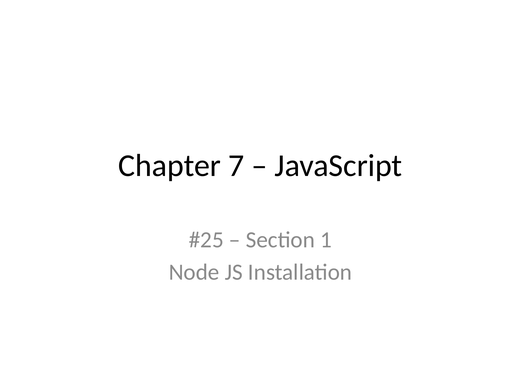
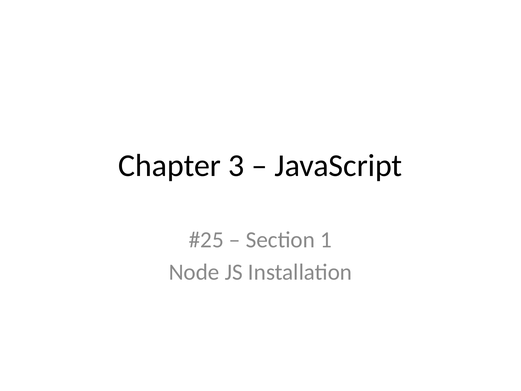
7: 7 -> 3 (236, 165)
